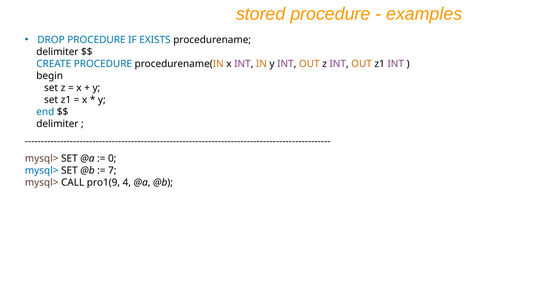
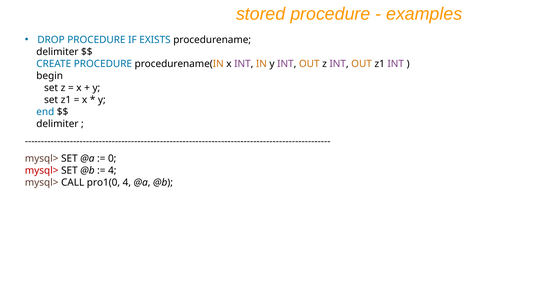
mysql> colour: blue -> red (42, 170)
7: 7 -> 4 (112, 170)
pro1(9: pro1(9 -> pro1(0 (103, 182)
